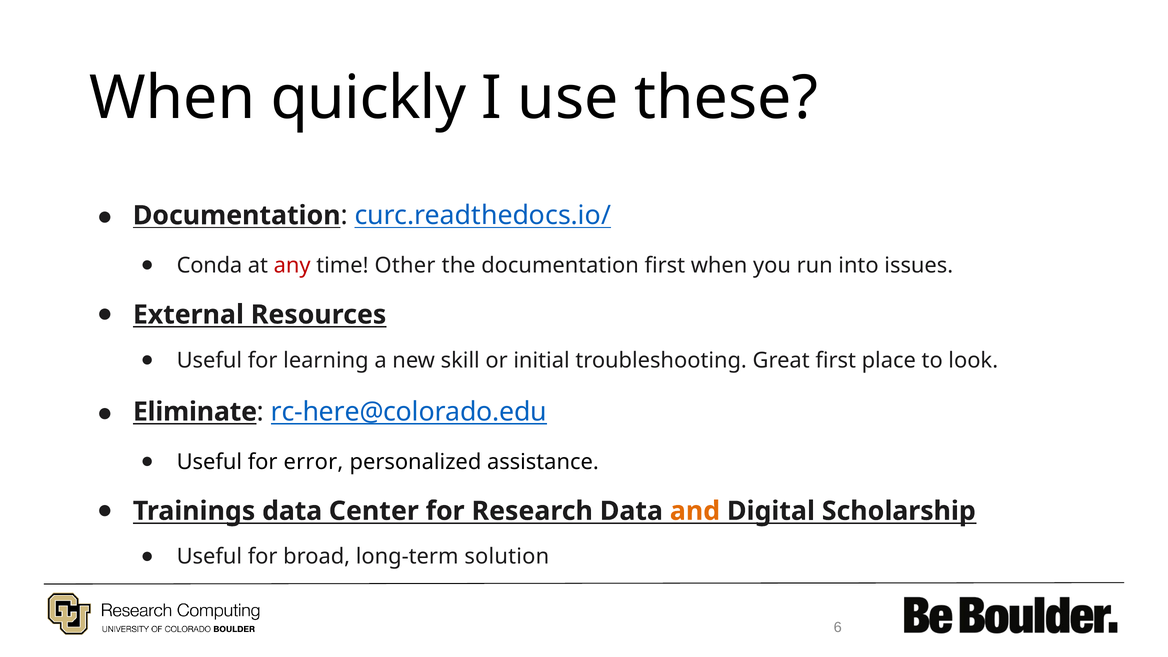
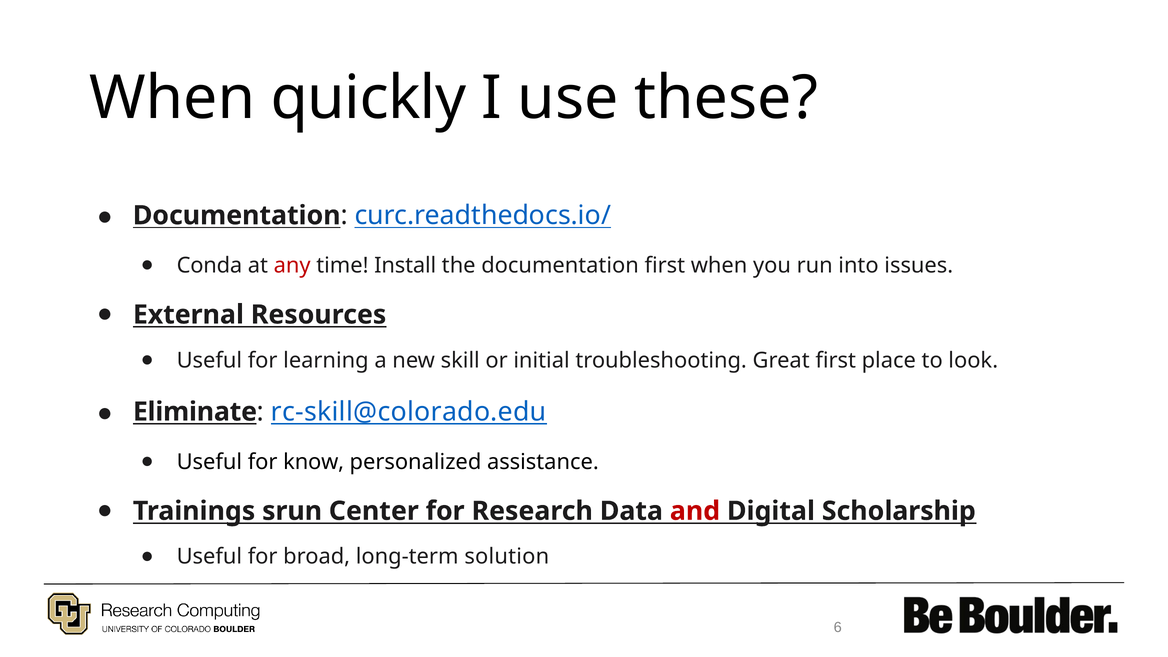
Other: Other -> Install (405, 265)
rc-here@colorado.edu: rc-here@colorado.edu -> rc-skill@colorado.edu (409, 412)
error: error -> know (314, 462)
Trainings data: data -> srun (292, 511)
and colour: orange -> red (695, 511)
